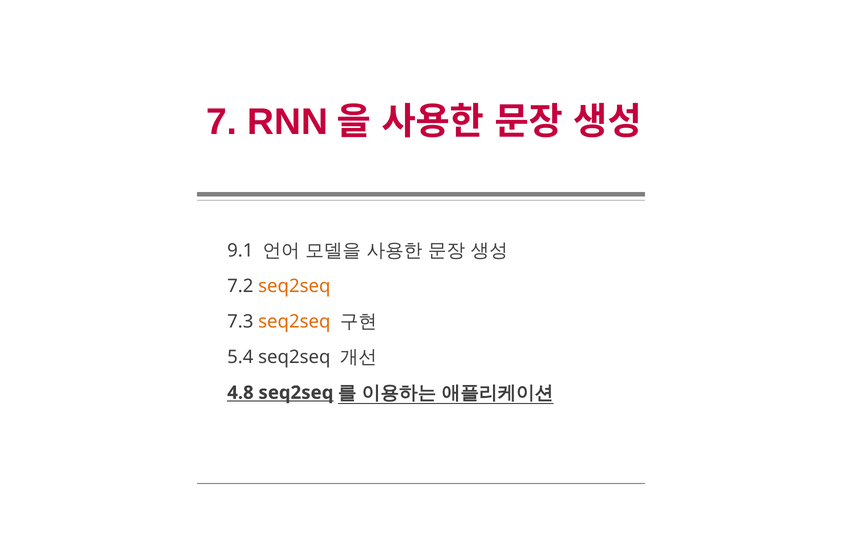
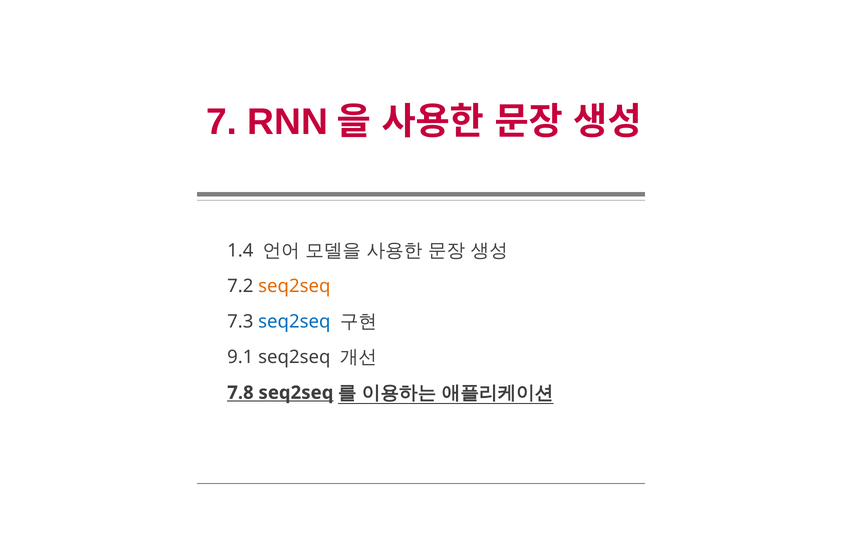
9.1: 9.1 -> 1.4 (240, 251)
seq2seq colour: orange -> blue (294, 322)
5.4: 5.4 -> 9.1 (240, 358)
4.8: 4.8 -> 7.8 (240, 393)
